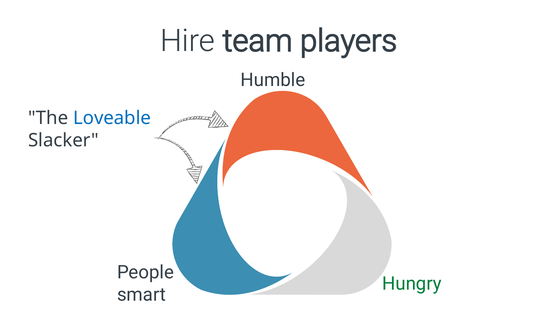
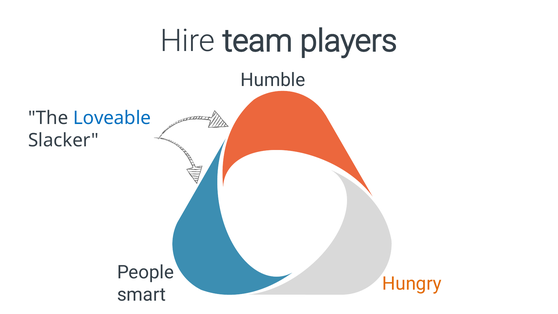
Hungry colour: green -> orange (412, 283)
